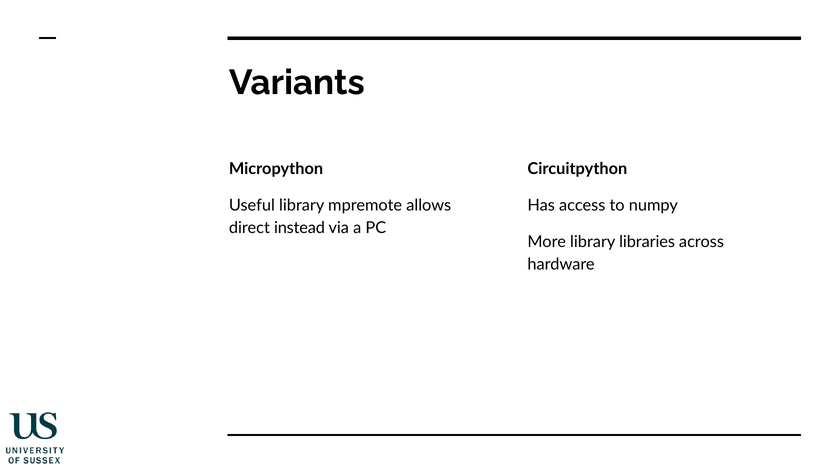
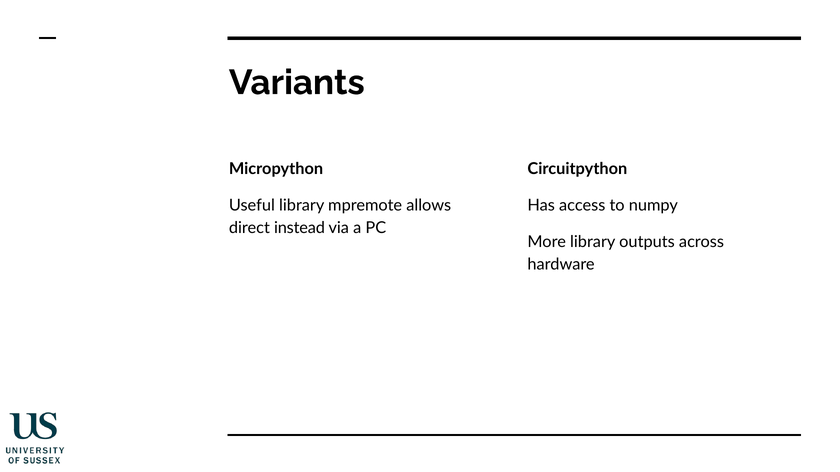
libraries: libraries -> outputs (647, 242)
